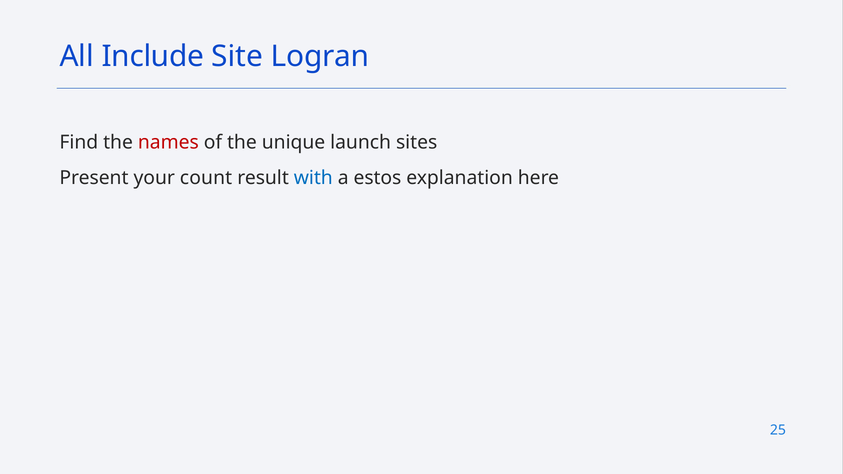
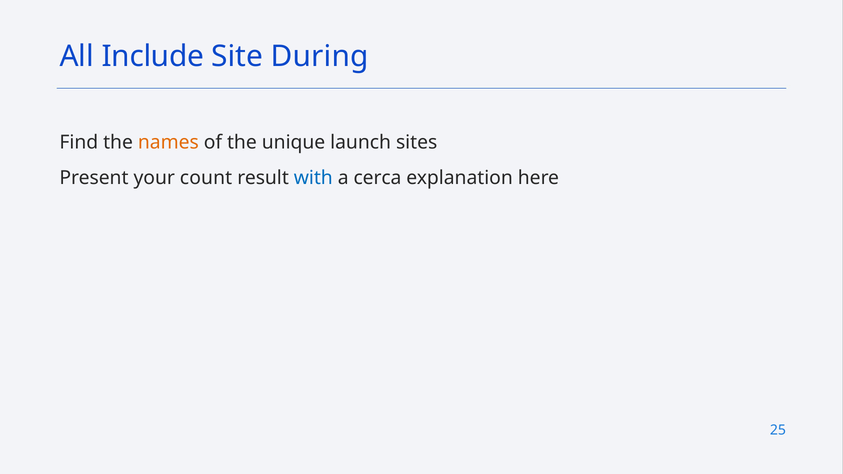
Logran: Logran -> During (320, 56)
names colour: red -> orange (168, 142)
estos: estos -> cerca (377, 178)
